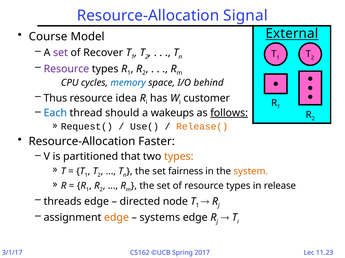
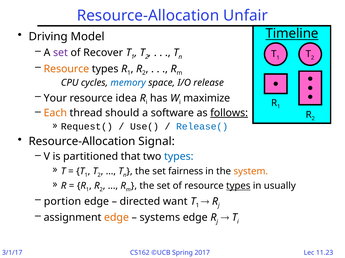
Signal: Signal -> Unfair (246, 16)
External: External -> Timeline (292, 34)
Course: Course -> Driving (48, 37)
Resource colour: purple -> orange (66, 69)
behind: behind -> release (209, 83)
Thus: Thus -> Your (55, 98)
customer: customer -> maximize (207, 98)
Each colour: blue -> orange (55, 113)
wakeups: wakeups -> software (172, 113)
Release( colour: orange -> blue (202, 127)
Faster: Faster -> Signal (157, 142)
types colour: orange -> blue (179, 157)
types underline: none -> present (238, 186)
release: release -> usually (280, 186)
threads: threads -> portion (62, 202)
node: node -> want (175, 202)
